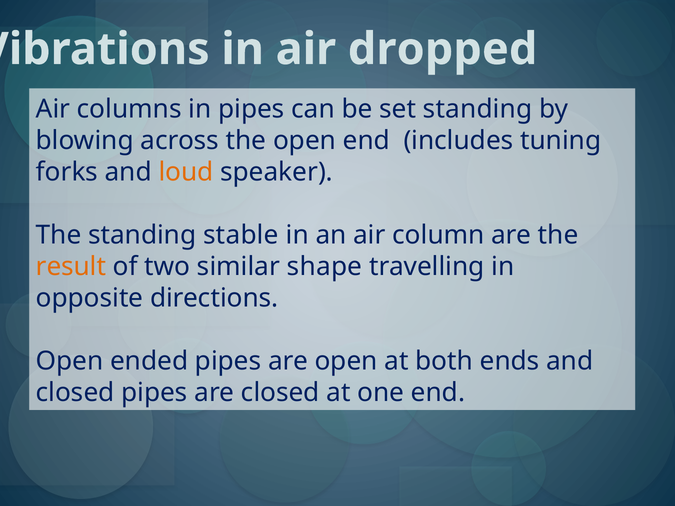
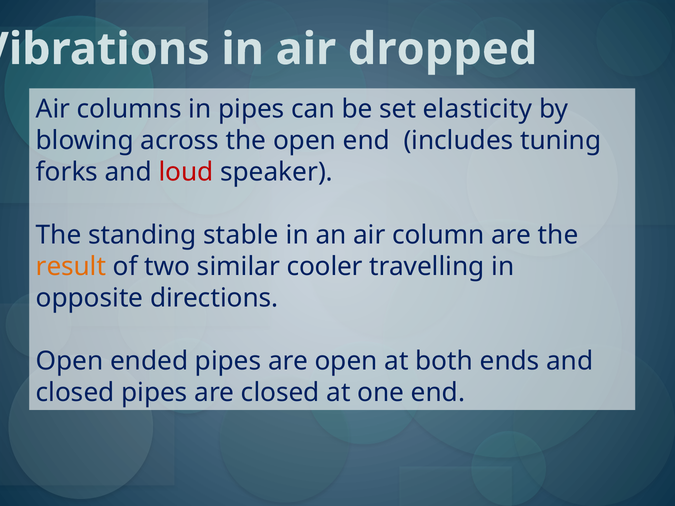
set standing: standing -> elasticity (478, 109)
loud colour: orange -> red (186, 172)
shape: shape -> cooler (325, 267)
